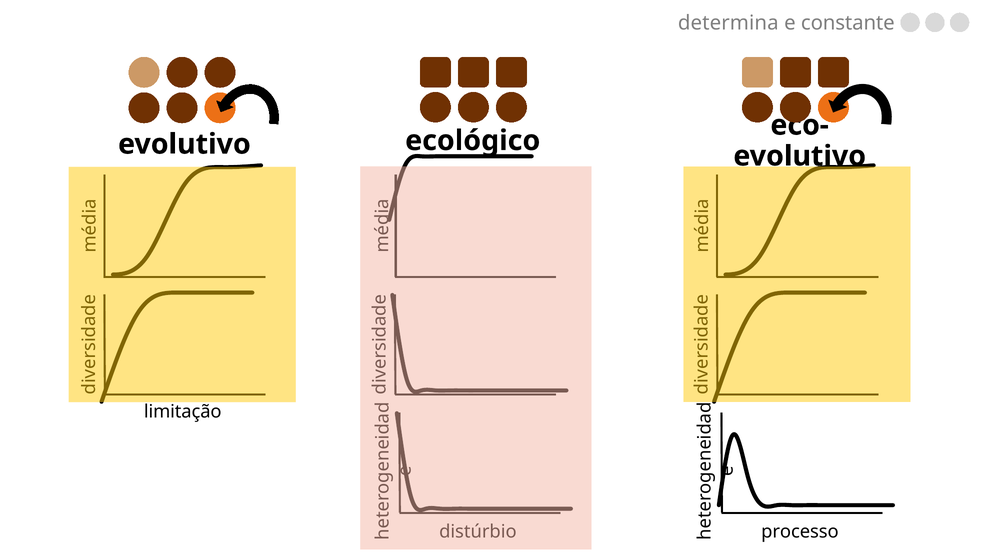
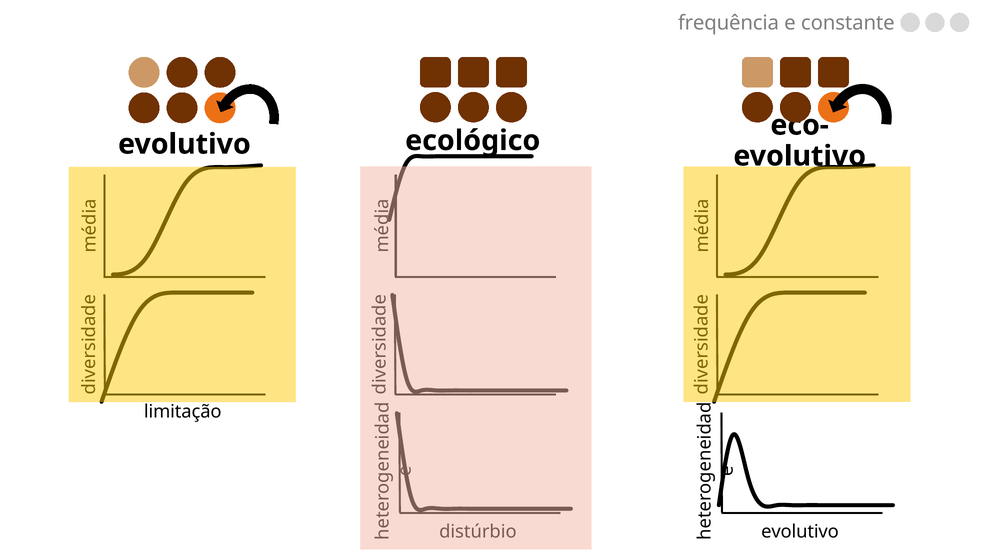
determina: determina -> frequência (728, 23)
processo: processo -> evolutivo (800, 531)
